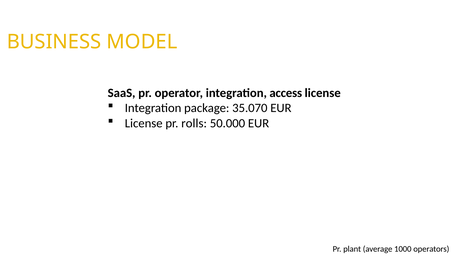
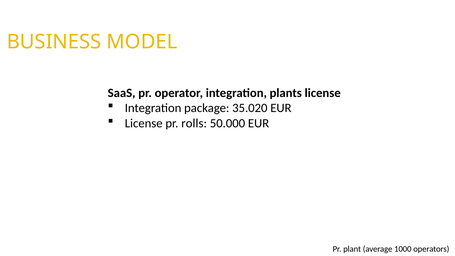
access: access -> plants (286, 93)
35.070: 35.070 -> 35.020 (250, 108)
